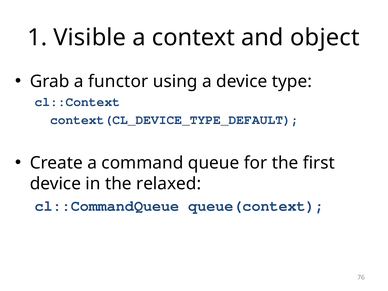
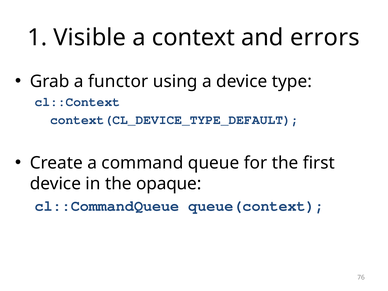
object: object -> errors (325, 38)
relaxed: relaxed -> opaque (169, 184)
